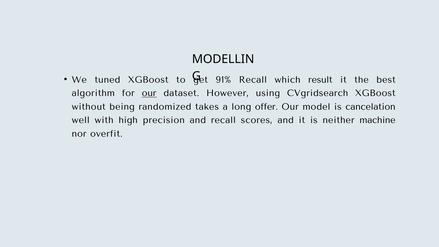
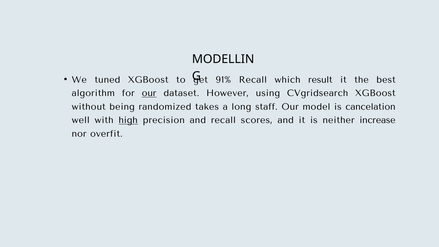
offer: offer -> staff (266, 107)
high underline: none -> present (128, 120)
machine: machine -> increase (378, 120)
